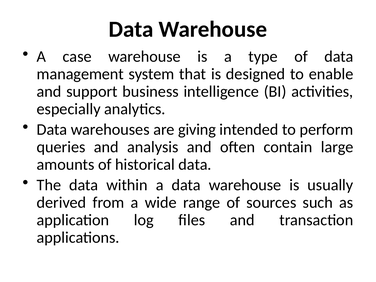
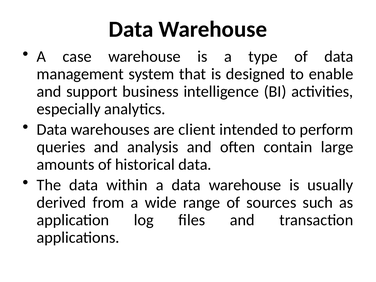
giving: giving -> client (197, 130)
